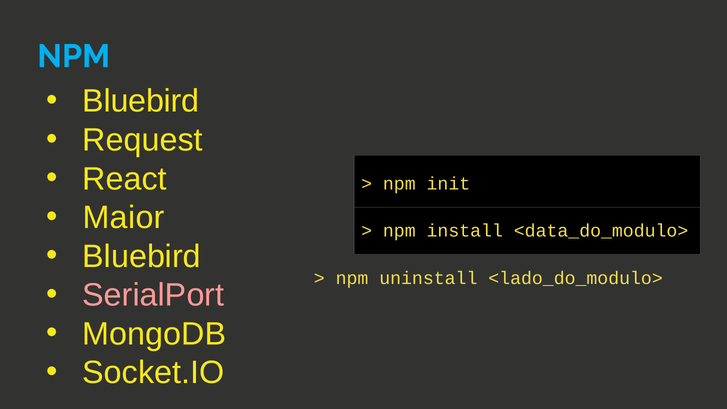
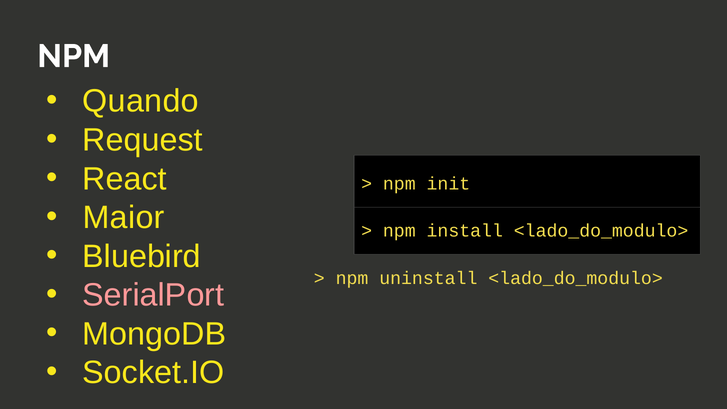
NPM colour: light blue -> white (74, 56)
Bluebird: Bluebird -> Quando (141, 101)
install <data_do_modulo>: <data_do_modulo> -> <lado_do_modulo> (601, 231)
